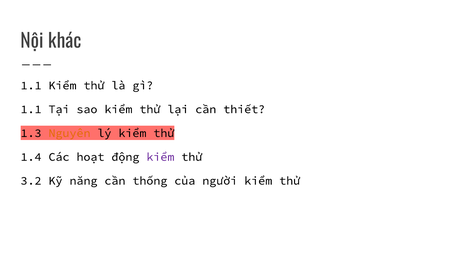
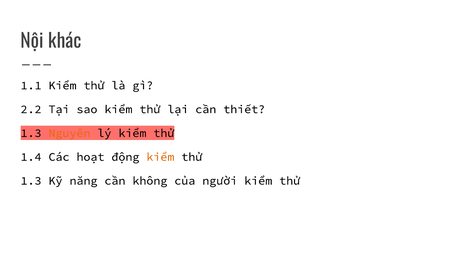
1.1: 1.1 -> 2.2 (31, 109)
kiểm colour: purple -> orange (160, 157)
3.2: 3.2 -> 1.3 (31, 181)
thống: thống -> không (150, 181)
